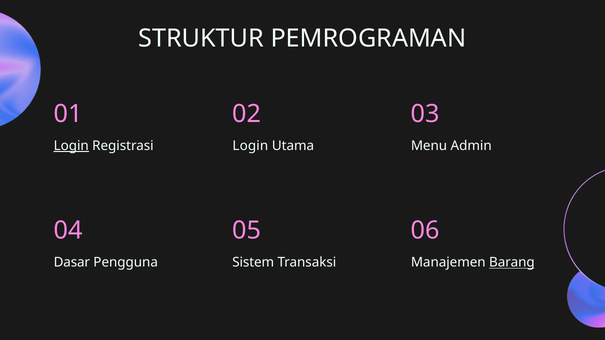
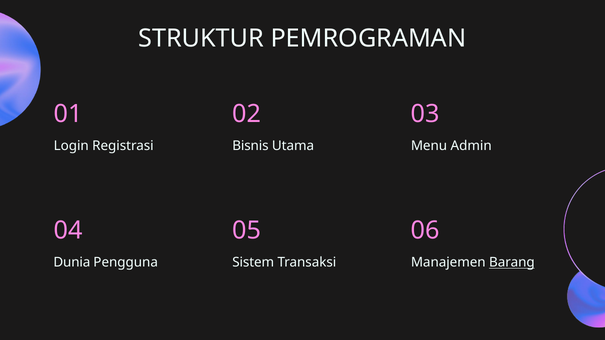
Login underline: present -> none (71, 146)
Registrasi Login: Login -> Bisnis (250, 146)
Dasar: Dasar -> Dunia (72, 263)
